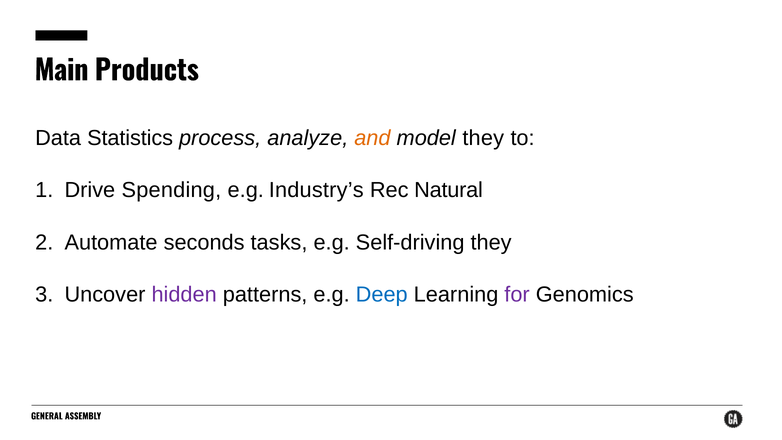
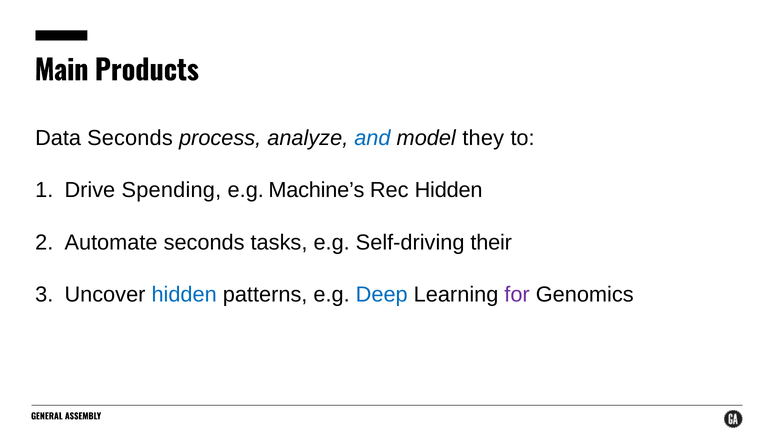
Data Statistics: Statistics -> Seconds (130, 138)
and colour: orange -> blue (372, 138)
Industry’s: Industry’s -> Machine’s (316, 190)
Rec Natural: Natural -> Hidden (449, 190)
Self-driving they: they -> their (491, 242)
hidden colour: purple -> blue (184, 295)
